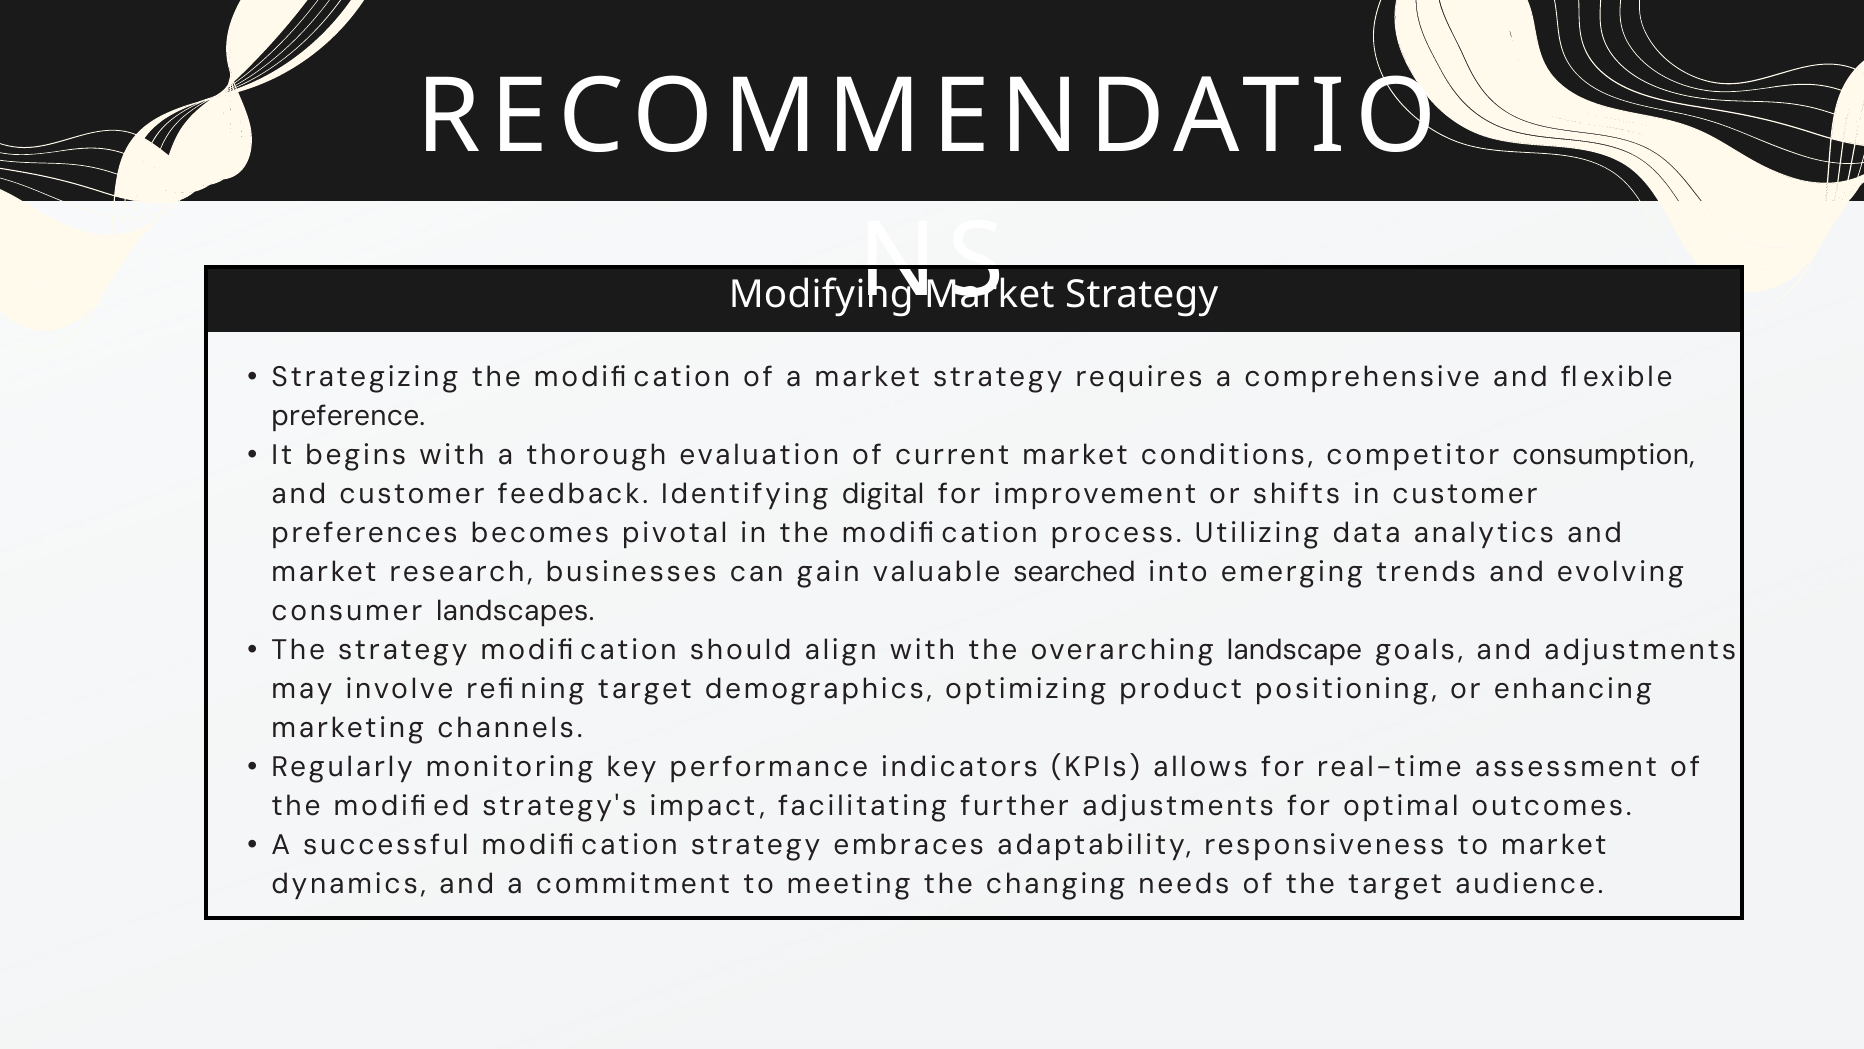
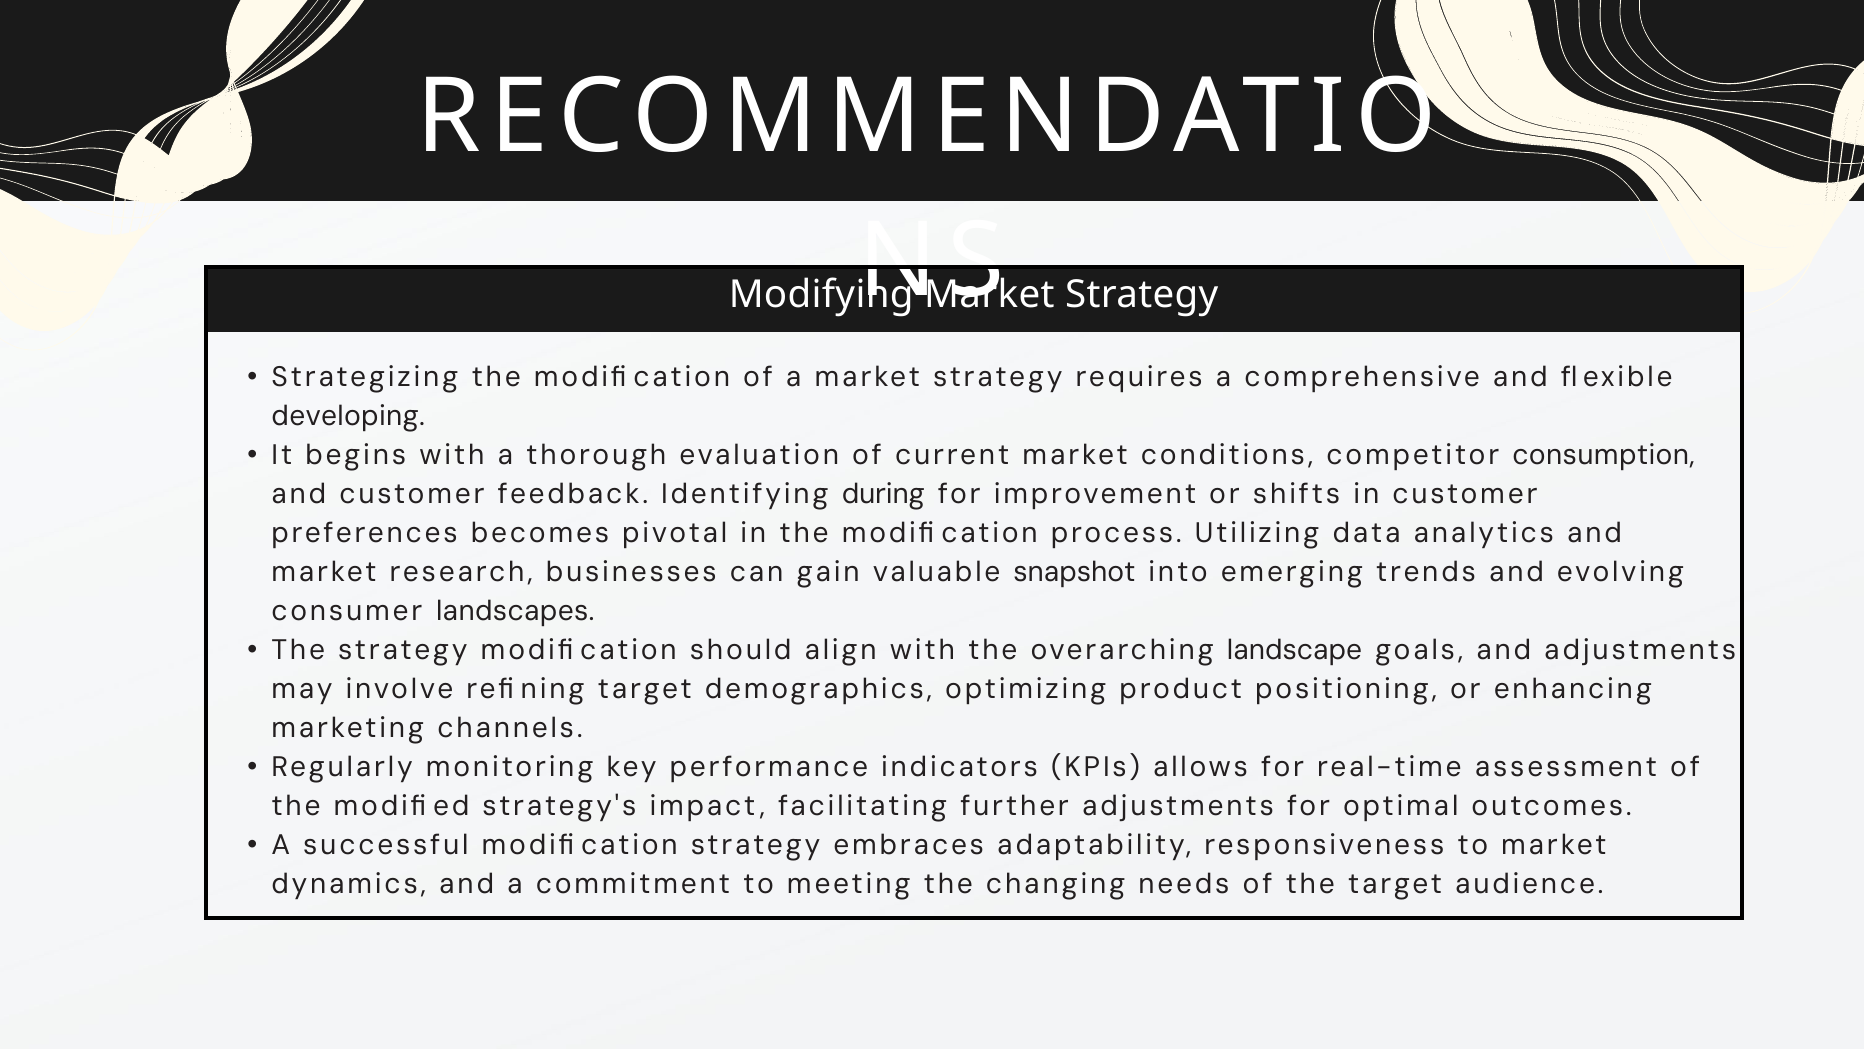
preference: preference -> developing (348, 416)
digital: digital -> during (883, 494)
searched: searched -> snapshot (1075, 572)
